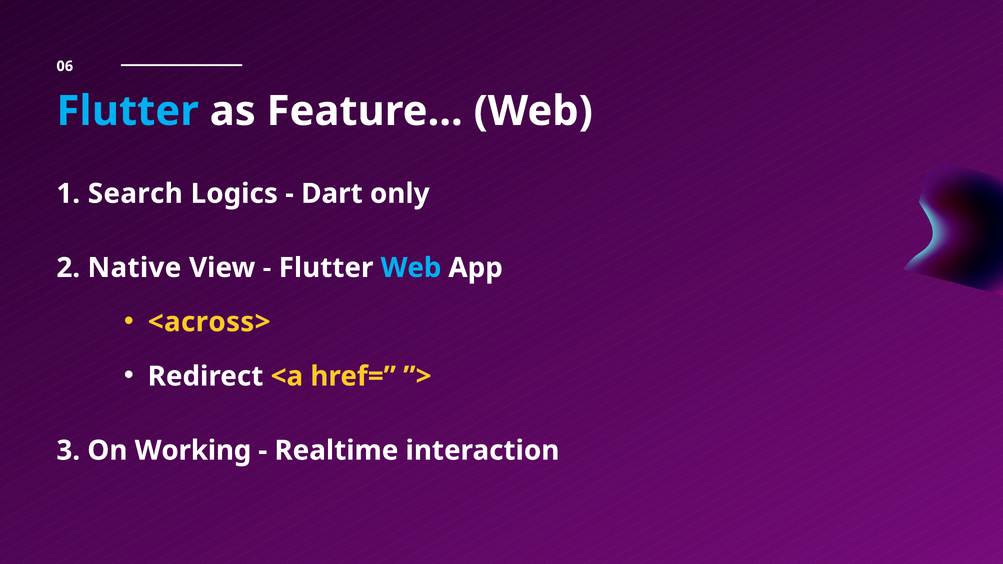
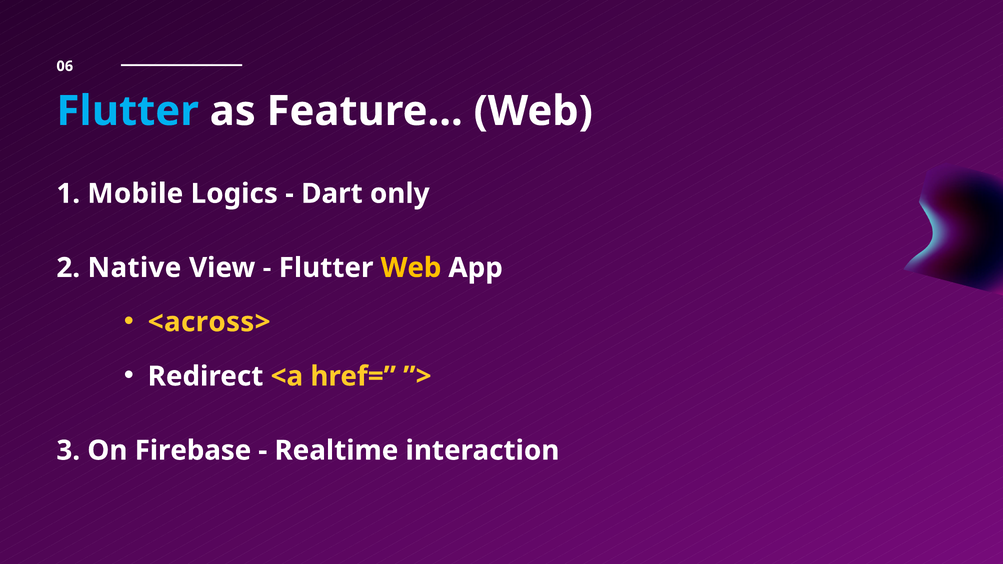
Search: Search -> Mobile (135, 194)
Web colour: light blue -> yellow (411, 268)
Working: Working -> Firebase (193, 451)
